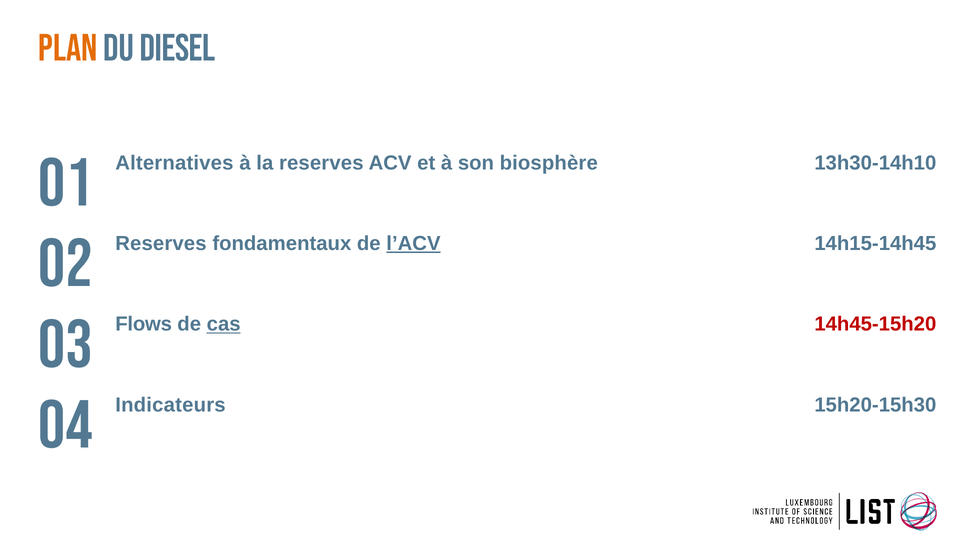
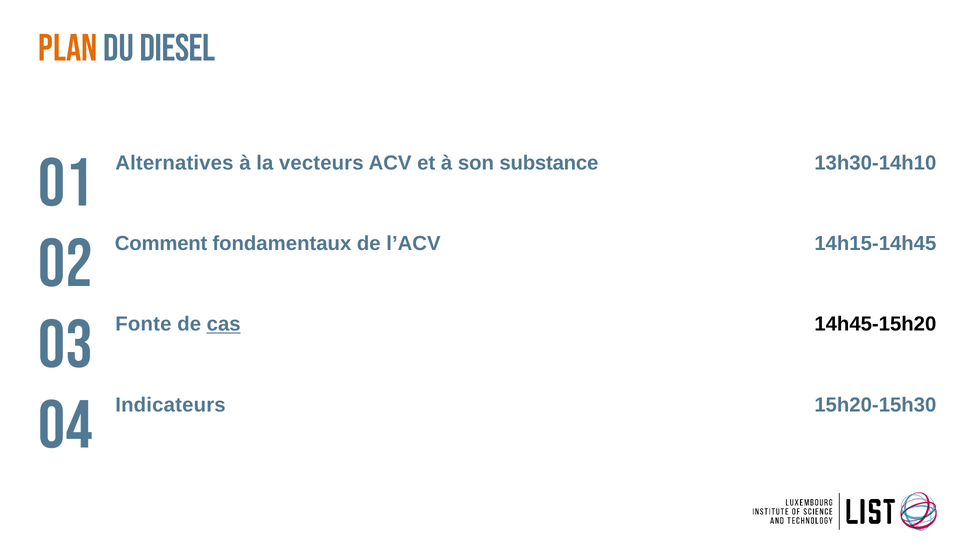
la reserves: reserves -> vecteurs (321, 163)
biosphère: biosphère -> substance (549, 163)
Reserves: Reserves -> Comment (161, 243)
l’ACV underline: present -> none (413, 243)
14h45-15h20 colour: red -> black (875, 324)
Flows: Flows -> Fonte (143, 324)
